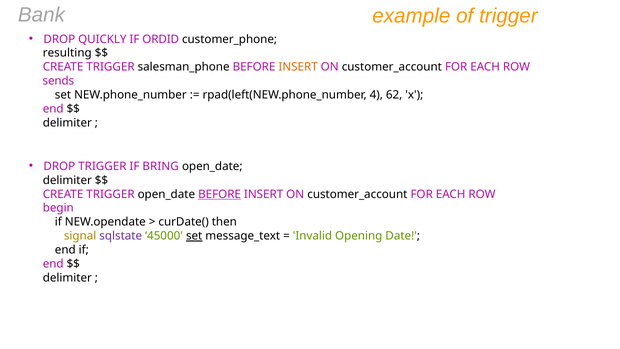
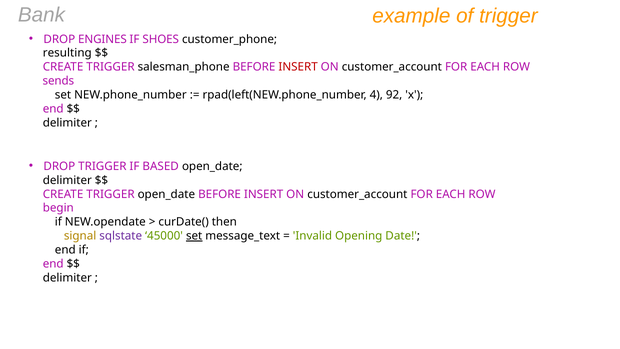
QUICKLY: QUICKLY -> ENGINES (102, 39)
ORDID: ORDID -> SHOES (161, 39)
INSERT colour: orange -> red (298, 67)
62: 62 -> 92 (394, 95)
BRING: BRING -> BASED (161, 166)
BEFORE underline: present -> none (220, 194)
